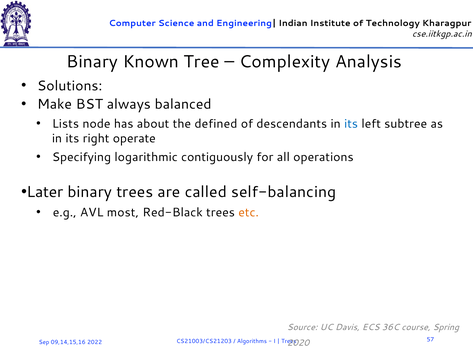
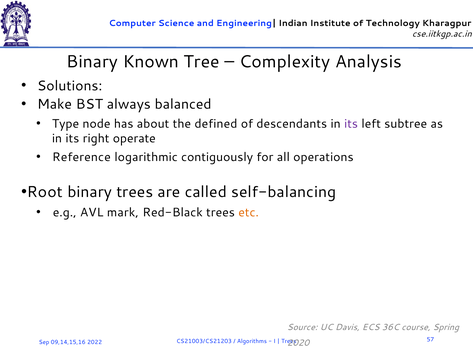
Lists: Lists -> Type (66, 124)
its colour: blue -> purple (351, 124)
Specifying: Specifying -> Reference (81, 157)
Later: Later -> Root (45, 192)
most: most -> mark (123, 212)
